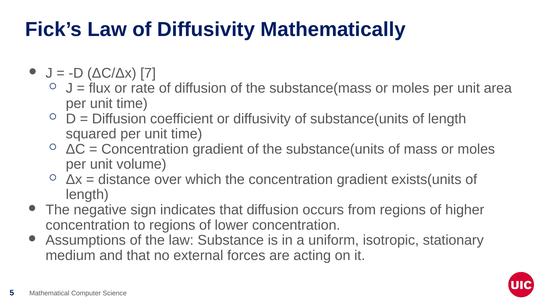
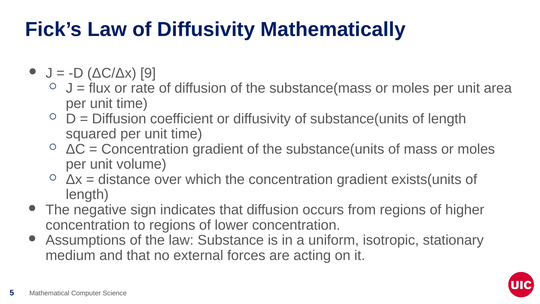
7: 7 -> 9 (148, 73)
